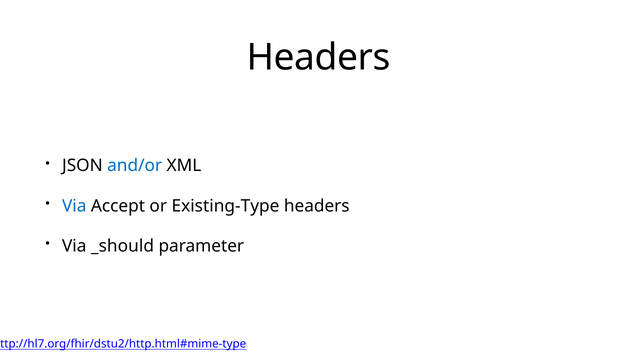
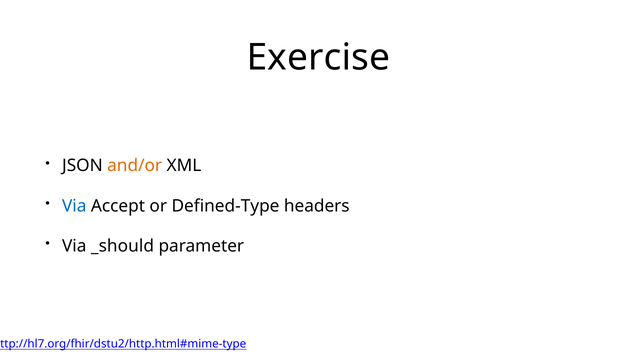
Headers: Headers -> Exercise (318, 57)
and/or colour: blue -> orange (135, 166)
Existing-Type: Existing-Type -> Defined-Type (225, 206)
